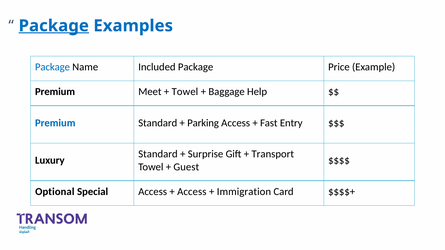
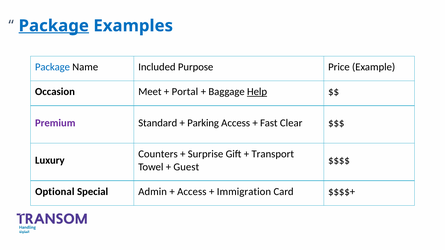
Included Package: Package -> Purpose (196, 67)
Premium: Premium -> Occasion (55, 92)
Towel: Towel -> Portal (185, 92)
Help underline: none -> present (257, 92)
Premium colour: blue -> purple (55, 123)
Entry: Entry -> Clear (291, 123)
Standard: Standard -> Counters (158, 154)
Special Access: Access -> Admin (153, 192)
